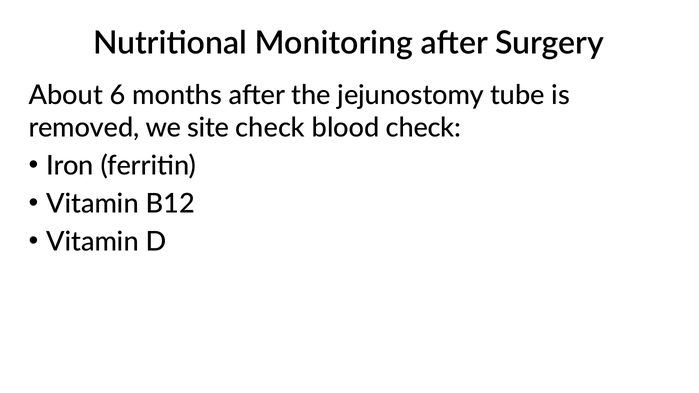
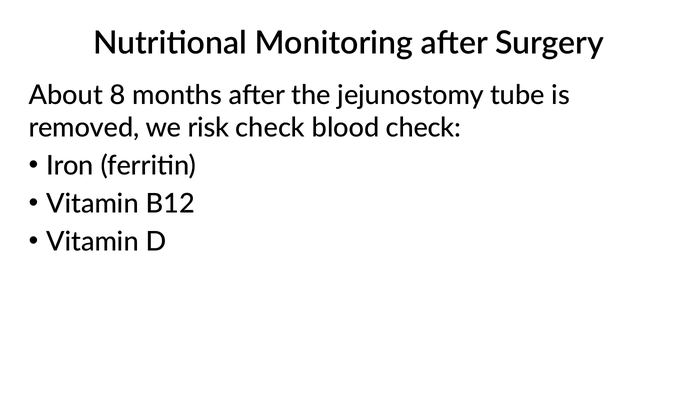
6: 6 -> 8 (118, 95)
site: site -> risk (208, 128)
